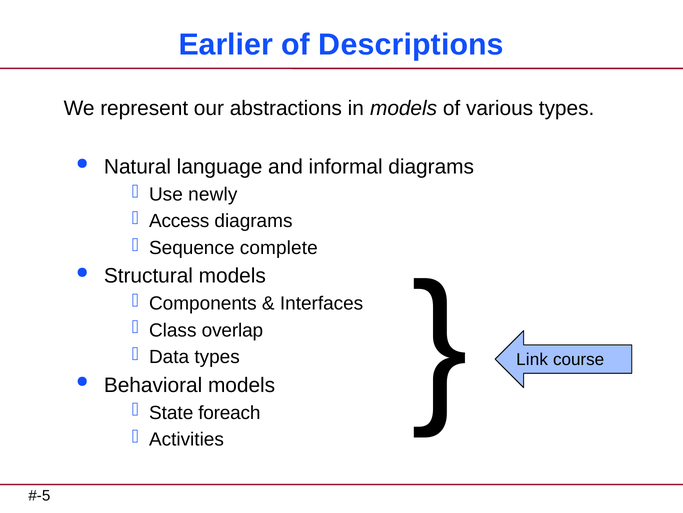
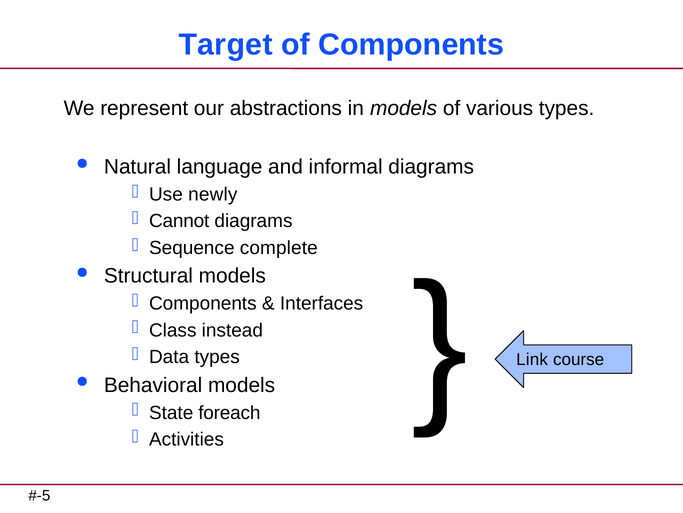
Earlier: Earlier -> Target (226, 45)
of Descriptions: Descriptions -> Components (411, 45)
Access: Access -> Cannot (179, 221)
overlap: overlap -> instead (232, 330)
